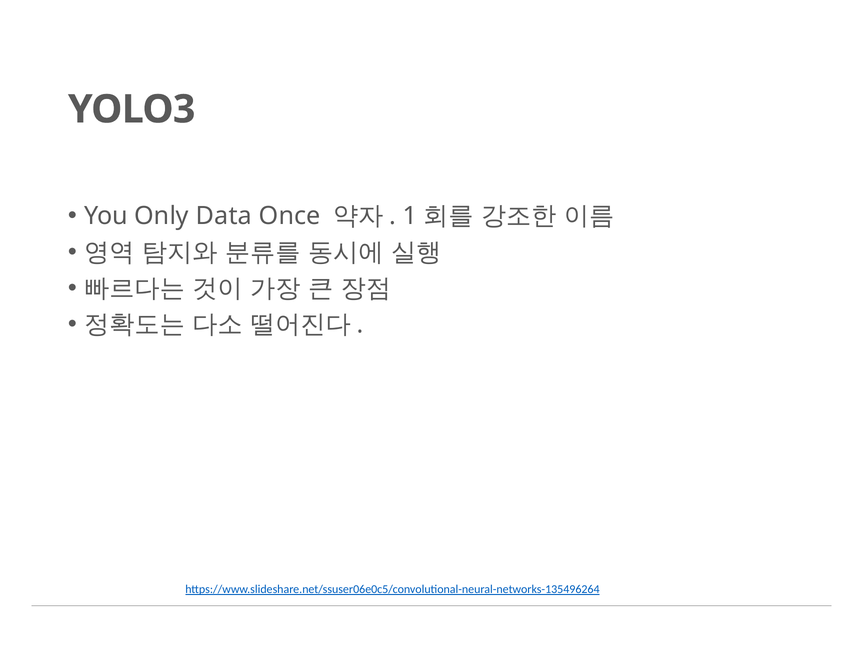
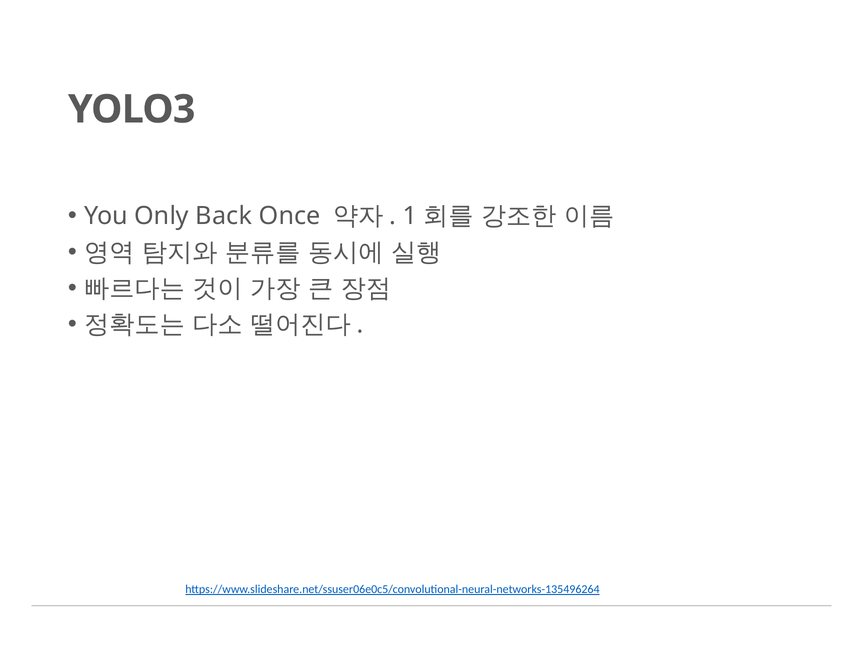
Data: Data -> Back (224, 216)
